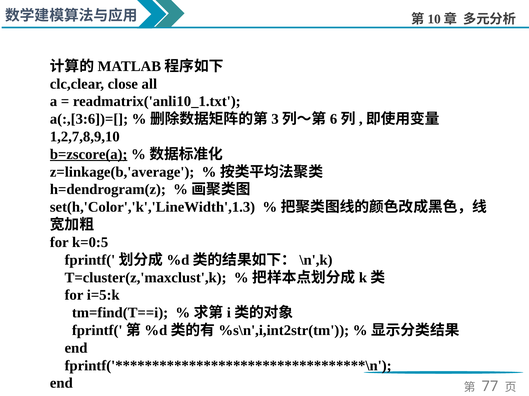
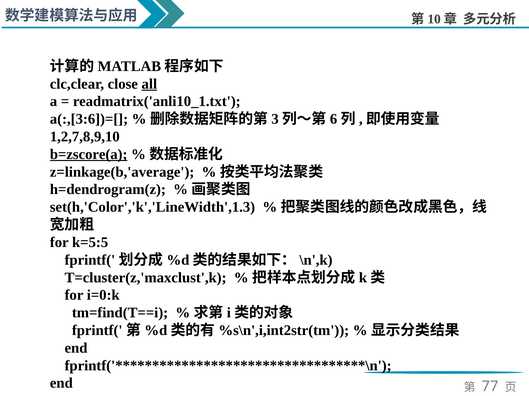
all underline: none -> present (149, 84)
k=0:5: k=0:5 -> k=5:5 (90, 243)
i=5:k: i=5:k -> i=0:k (103, 296)
